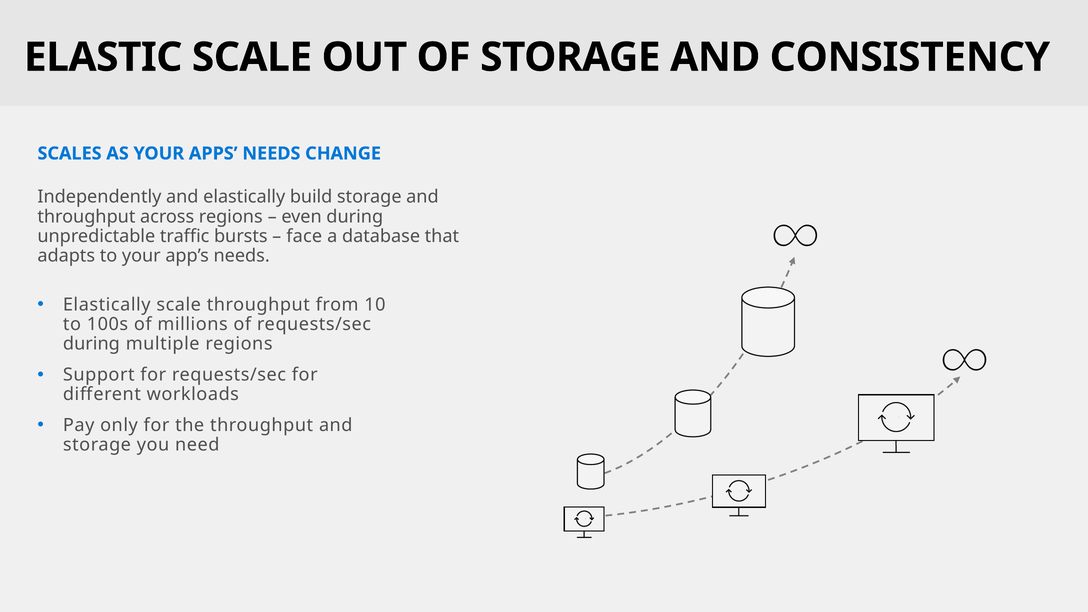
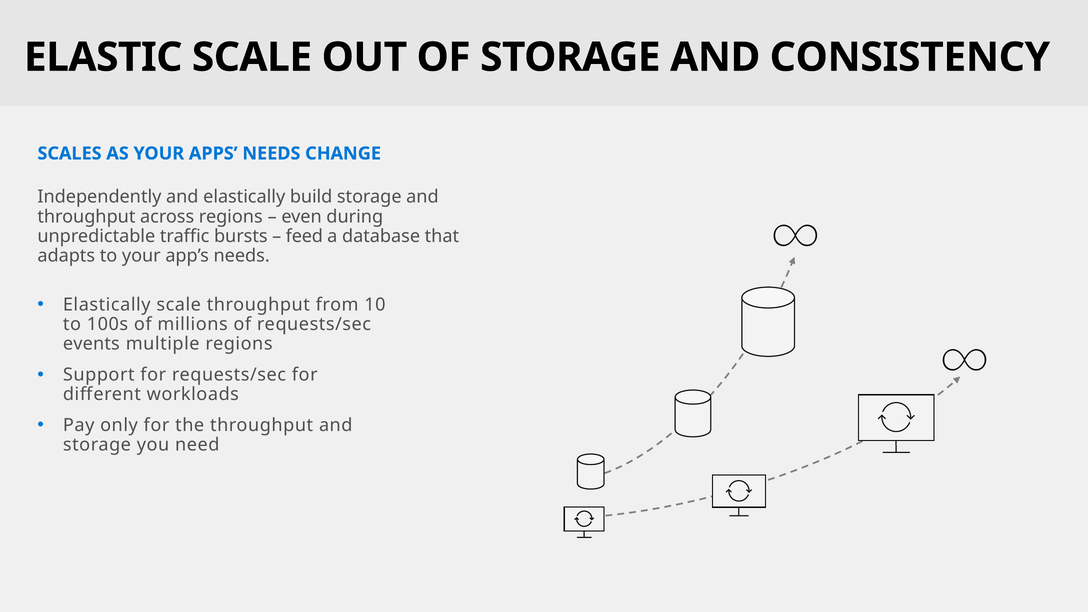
face: face -> feed (304, 236)
during: during -> events (91, 344)
